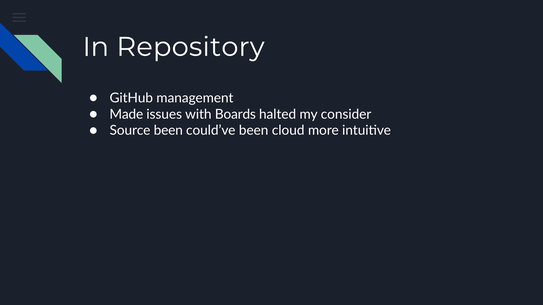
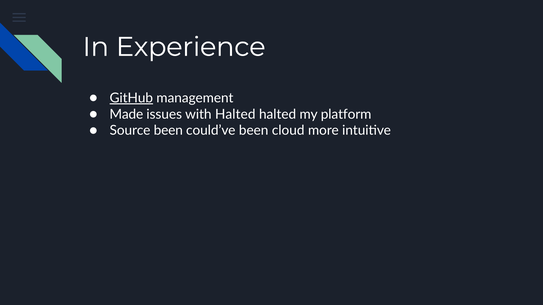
Repository: Repository -> Experience (191, 47)
GitHub underline: none -> present (131, 98)
with Boards: Boards -> Halted (235, 114)
consider: consider -> platform (346, 114)
